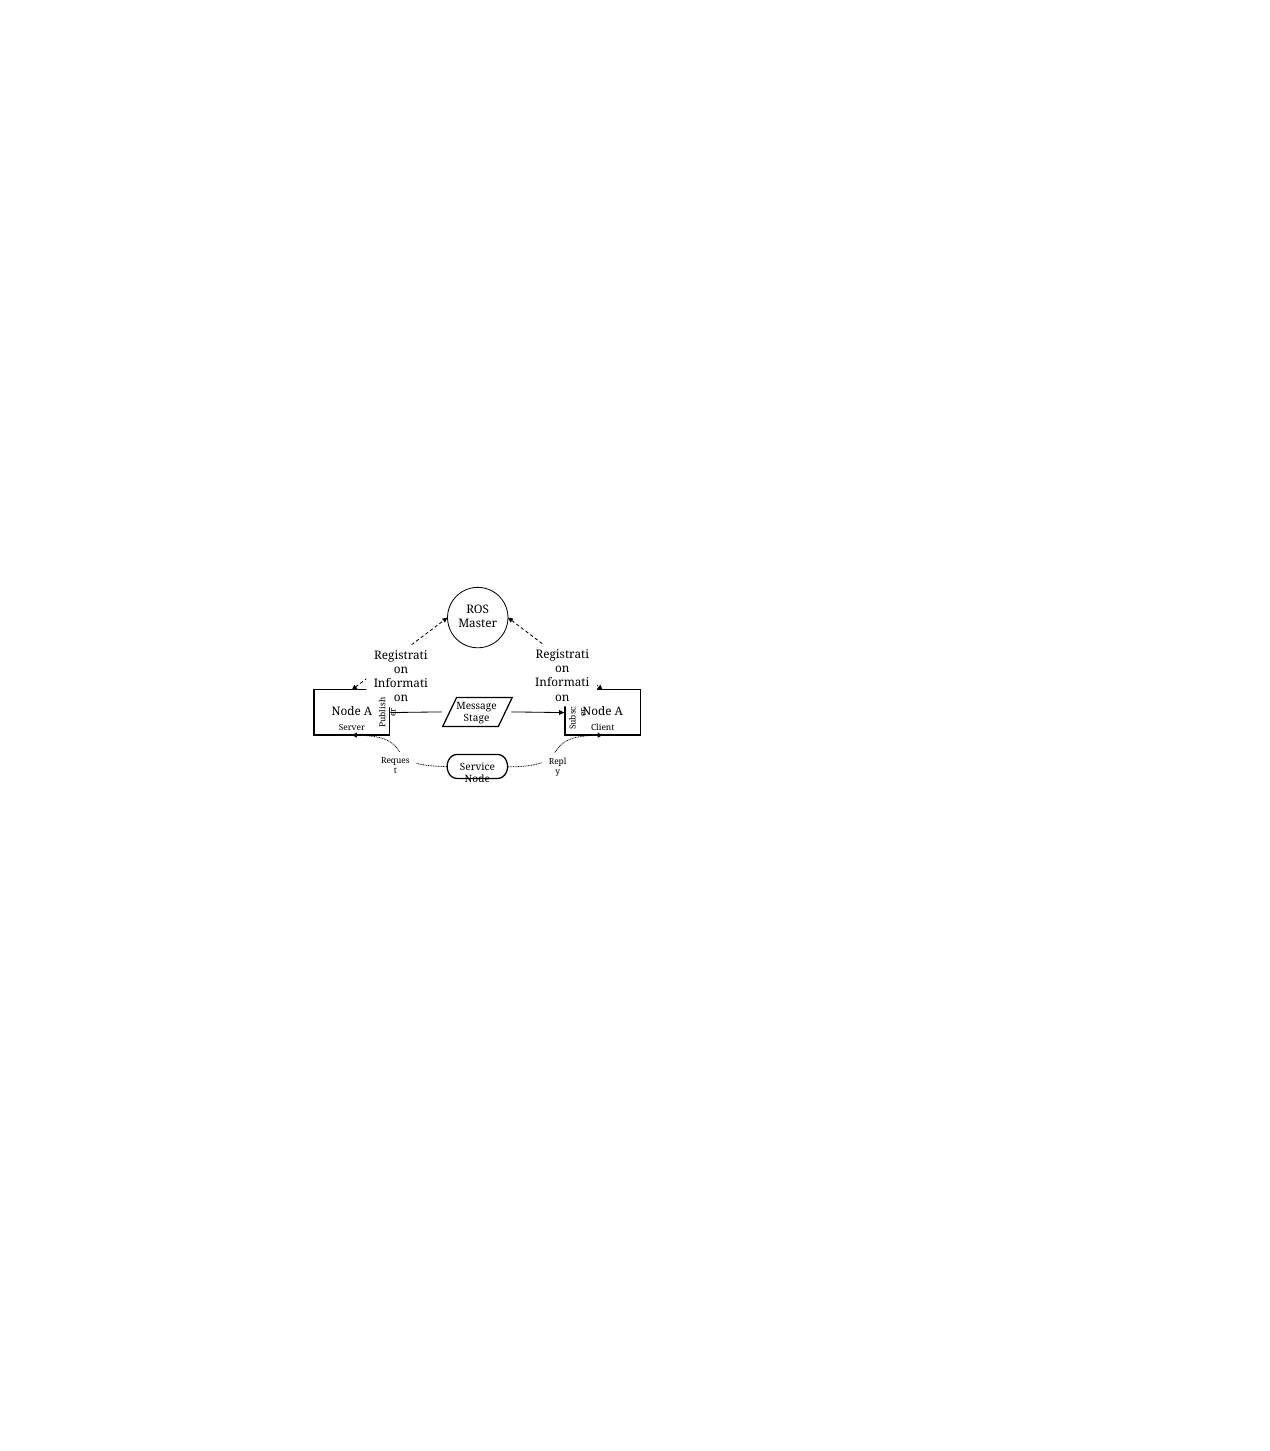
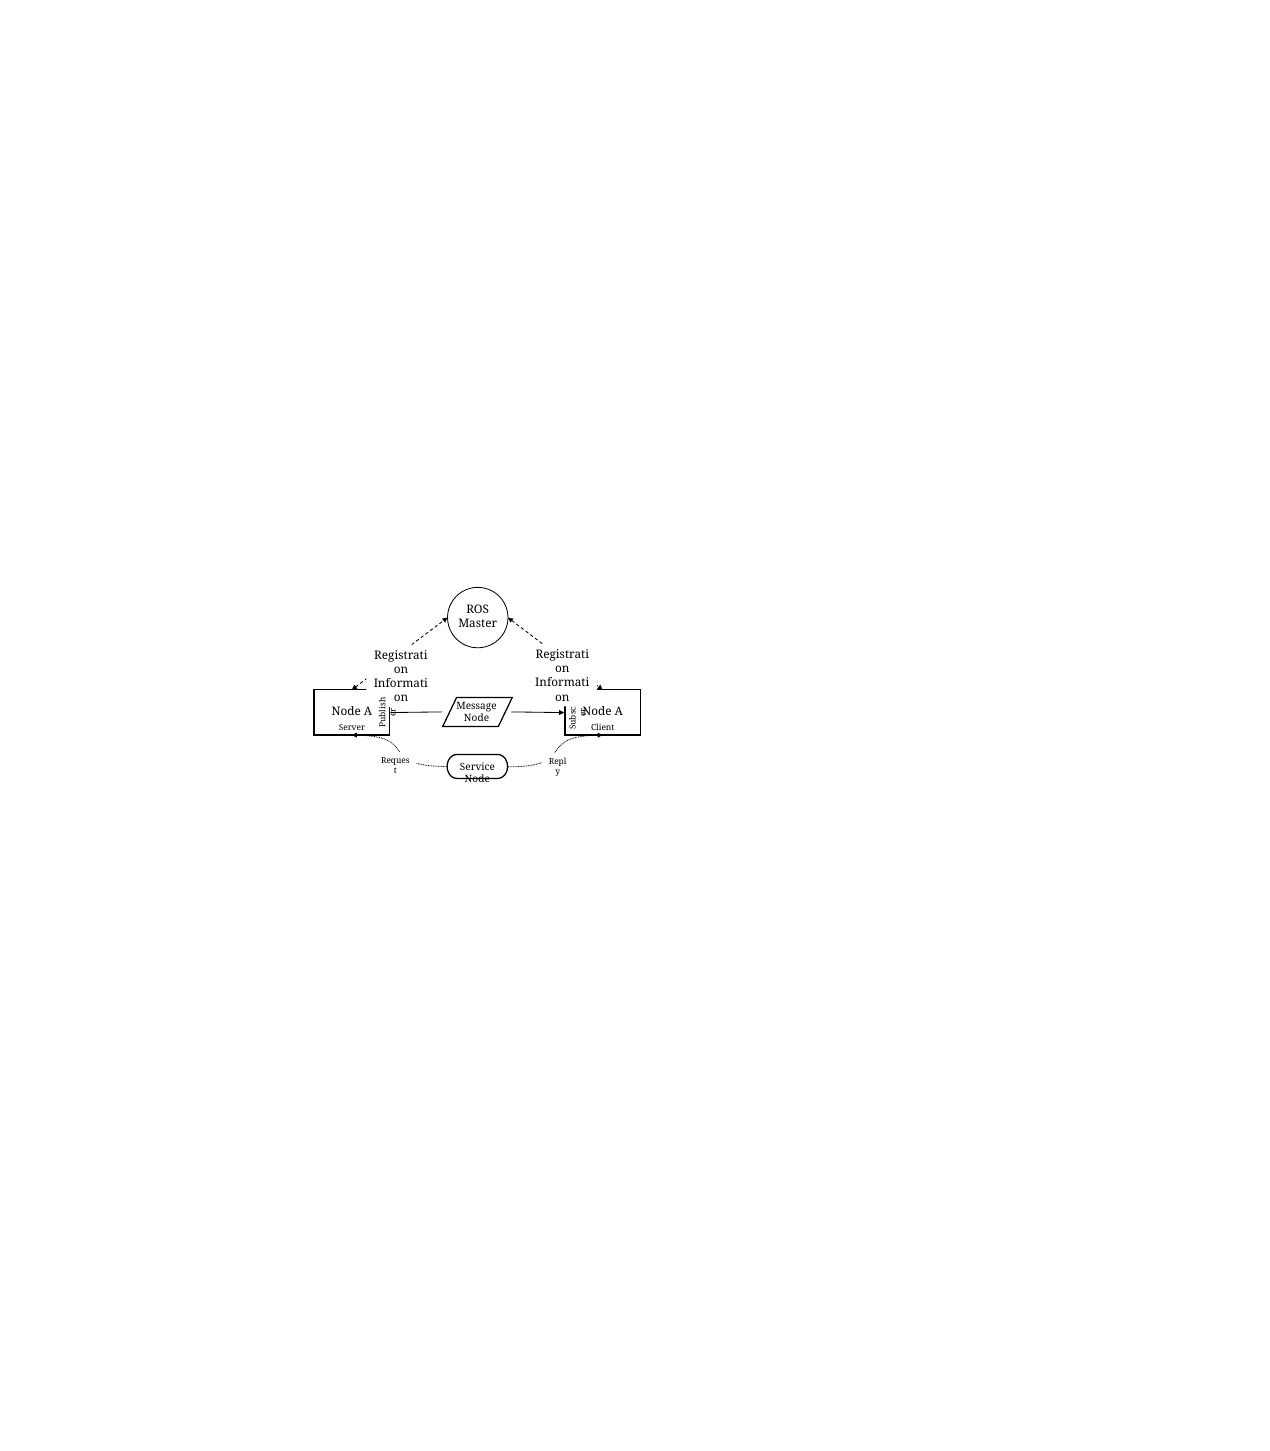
Stage: Stage -> Node (477, 719)
